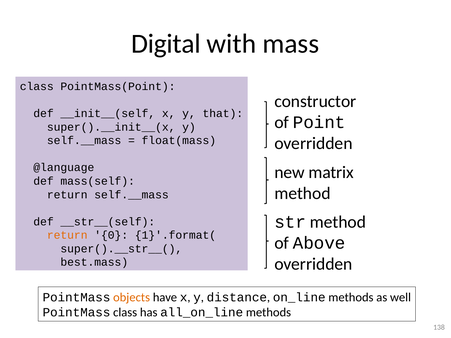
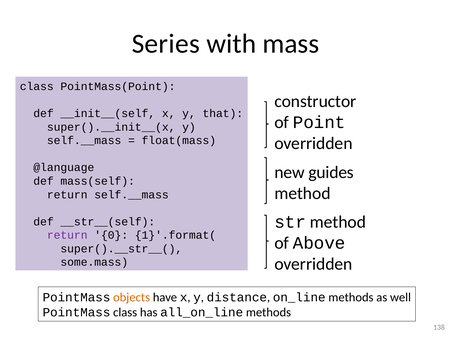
Digital: Digital -> Series (166, 44)
matrix: matrix -> guides (331, 172)
return colour: orange -> purple (67, 235)
best.mass: best.mass -> some.mass (94, 262)
